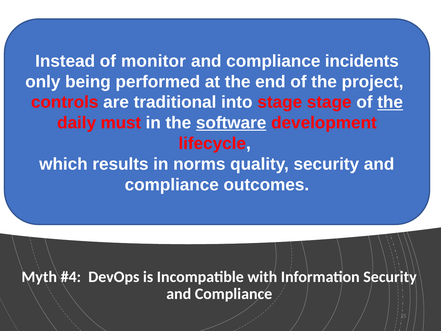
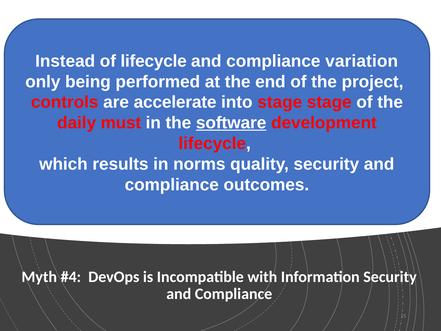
of monitor: monitor -> lifecycle (154, 61)
incidents: incidents -> variation (362, 61)
traditional: traditional -> accelerate (175, 102)
the underline: present -> none (390, 102)
